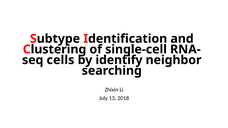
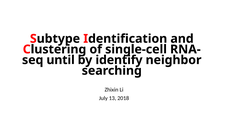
cells: cells -> until (61, 60)
